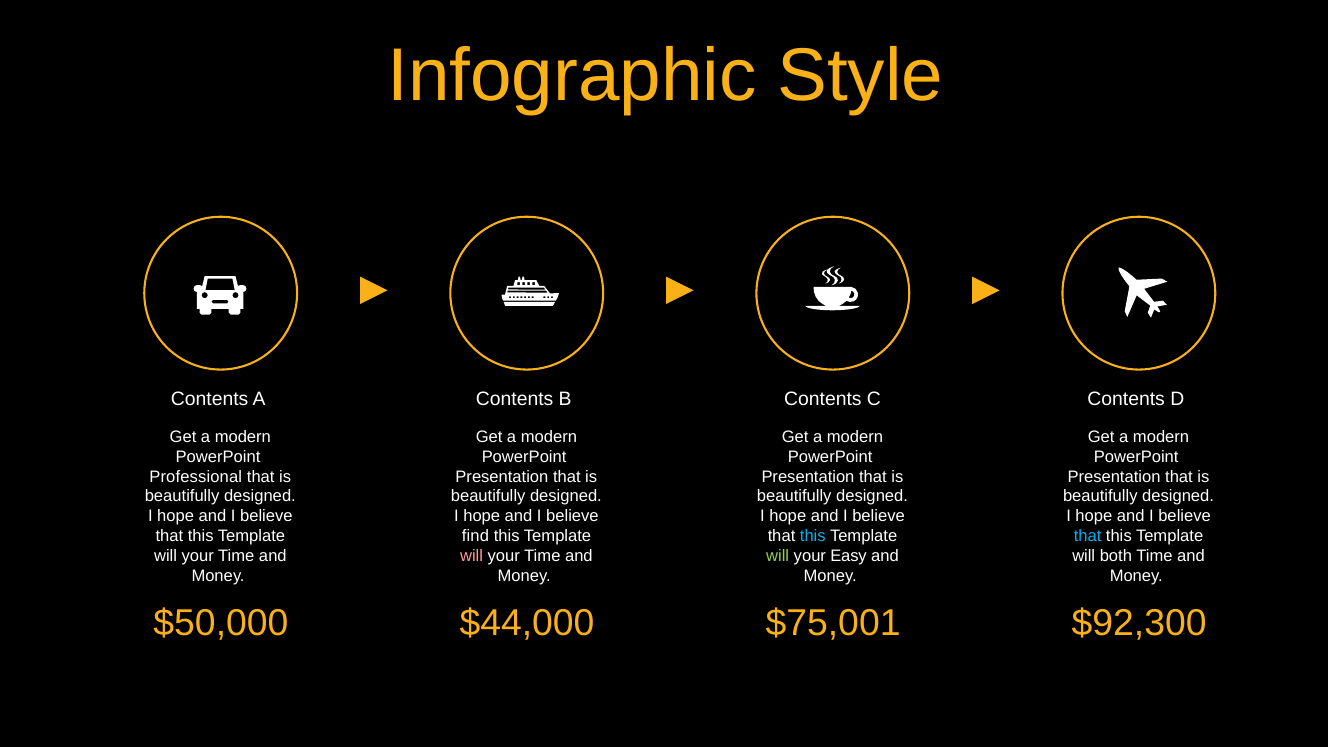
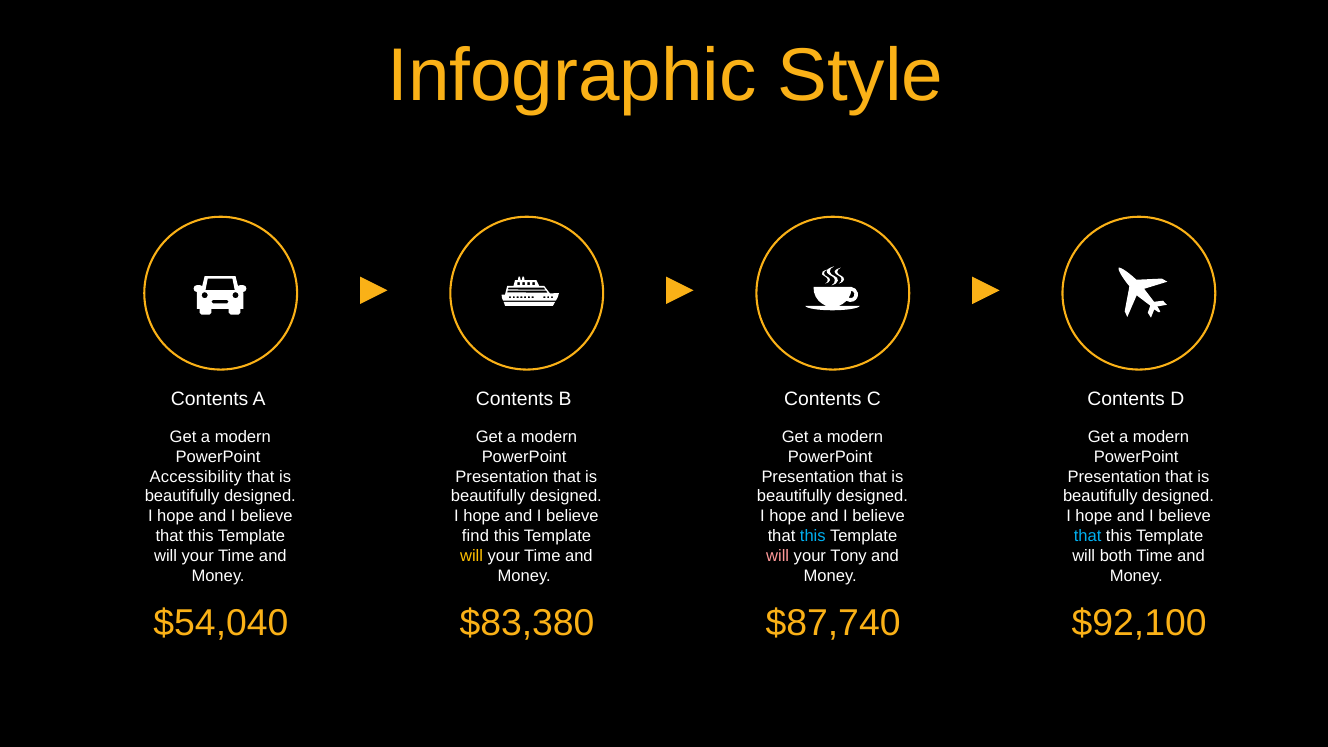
Professional: Professional -> Accessibility (196, 477)
will colour: pink -> yellow (472, 556)
will colour: light green -> pink (778, 556)
Easy: Easy -> Tony (849, 556)
$50,000: $50,000 -> $54,040 (221, 624)
$44,000: $44,000 -> $83,380 (527, 624)
$75,001: $75,001 -> $87,740 (833, 624)
$92,300: $92,300 -> $92,100 (1139, 624)
